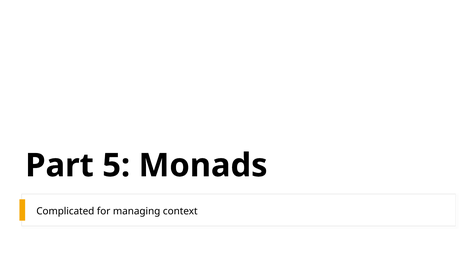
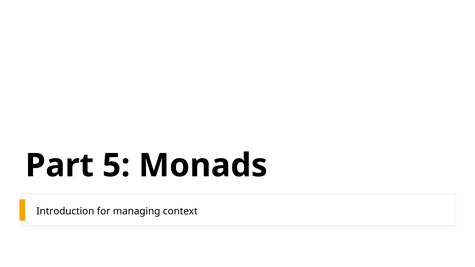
Complicated: Complicated -> Introduction (65, 211)
